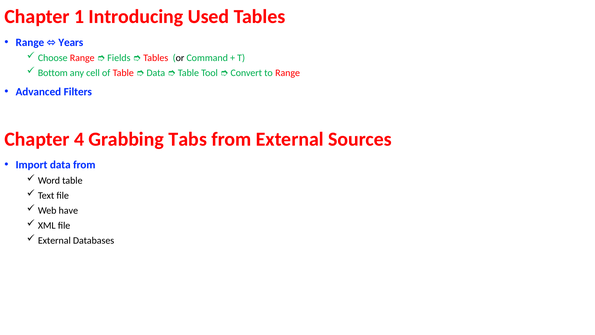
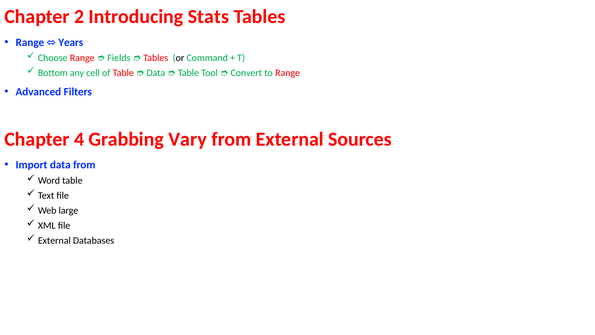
1: 1 -> 2 (79, 17)
Used: Used -> Stats (208, 17)
Tabs: Tabs -> Vary (188, 139)
have: have -> large (68, 210)
